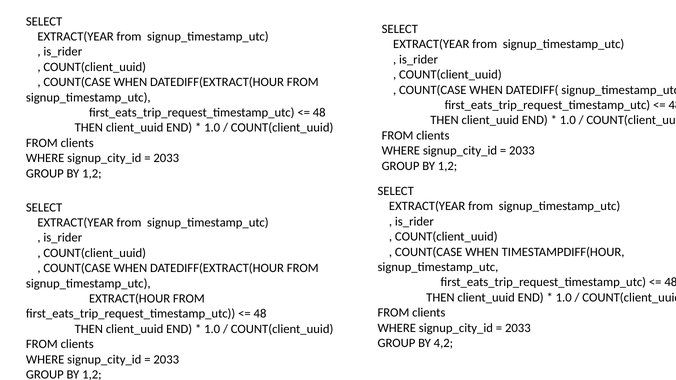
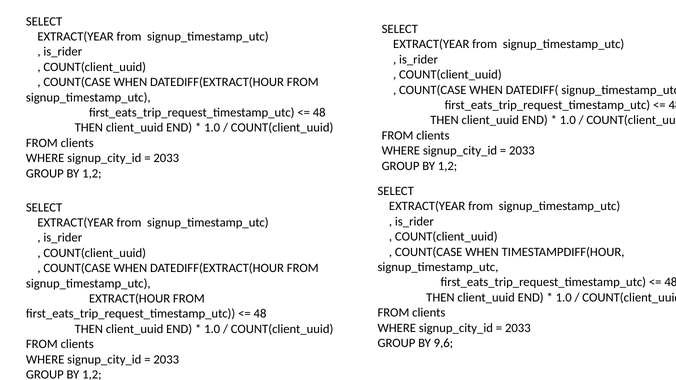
4,2: 4,2 -> 9,6 (443, 343)
